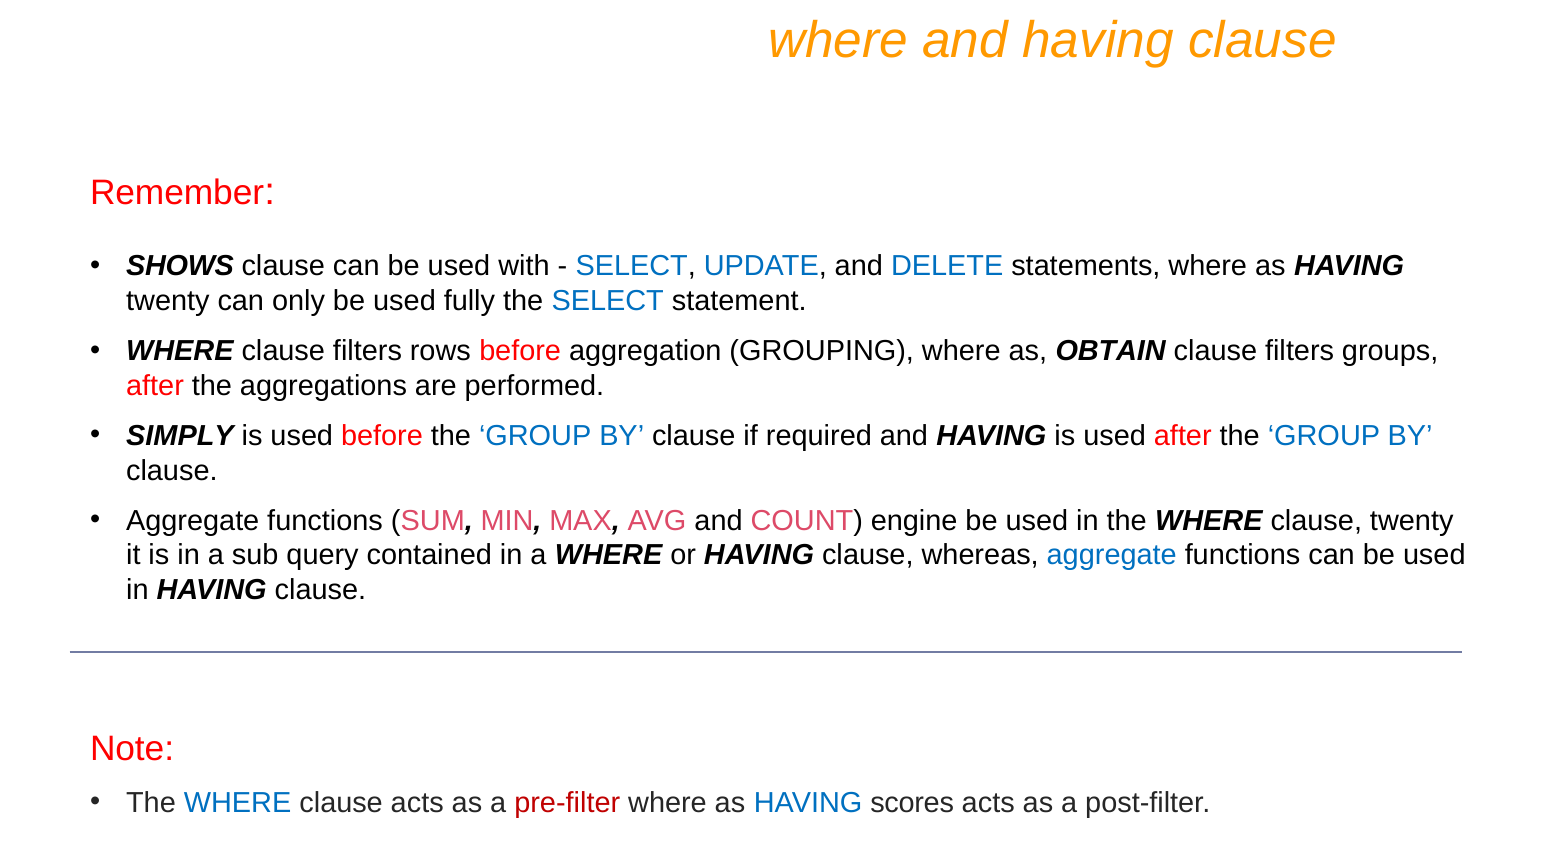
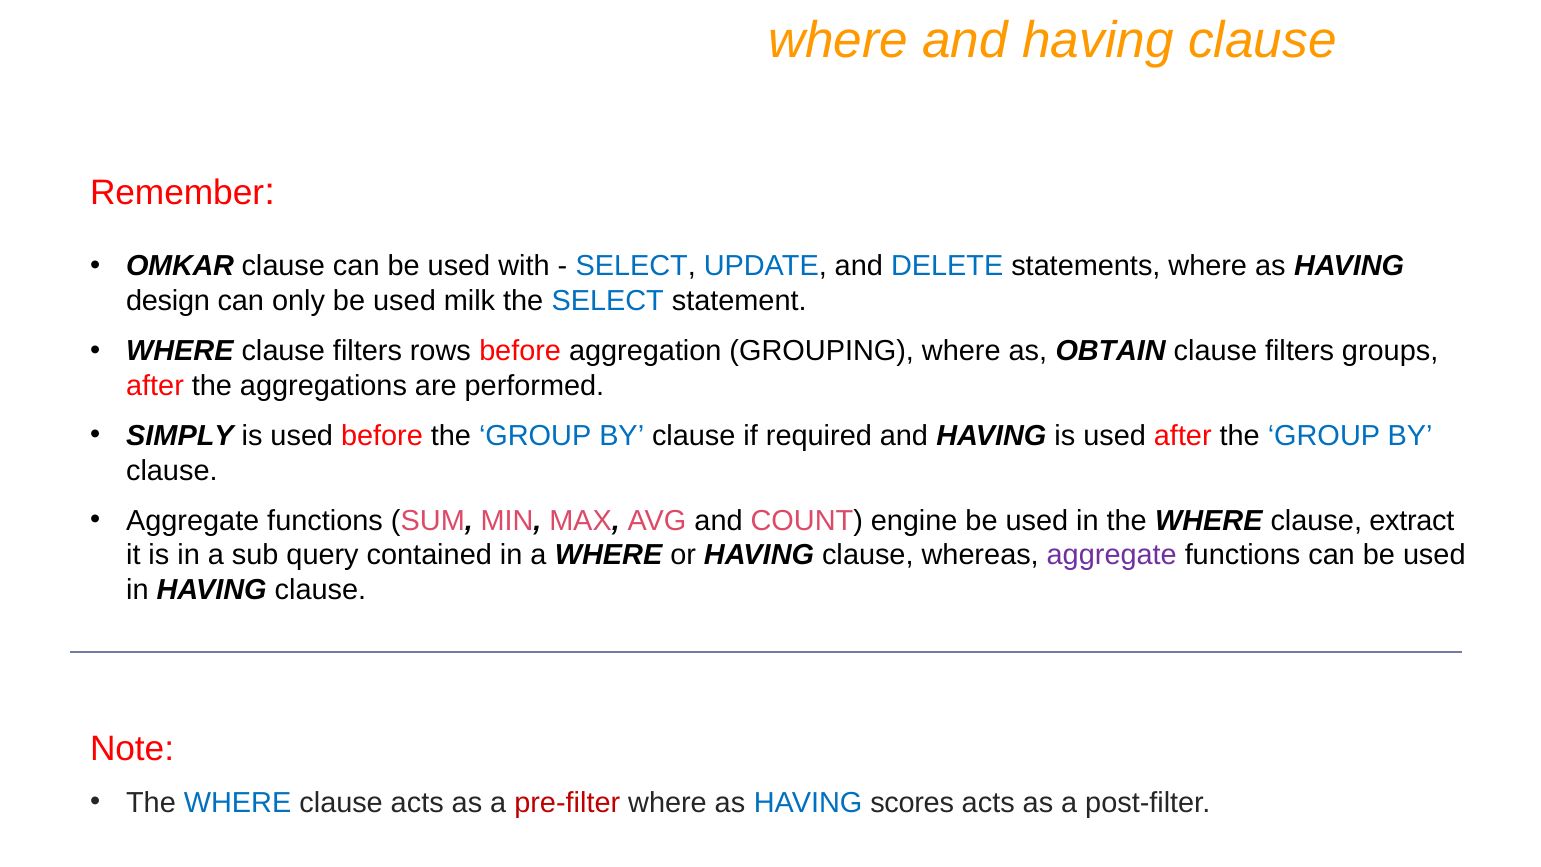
SHOWS: SHOWS -> OMKAR (180, 266)
twenty: twenty -> design (168, 301)
fully: fully -> milk (469, 301)
clause twenty: twenty -> extract (1412, 520)
aggregate colour: blue -> purple (1112, 555)
